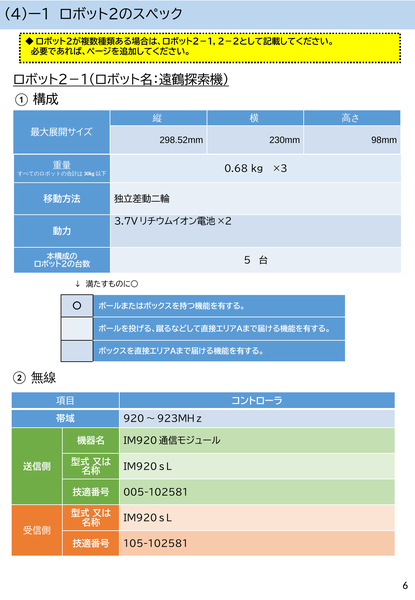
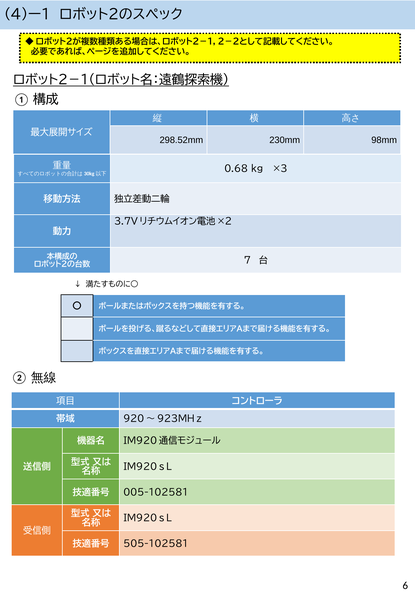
5: 5 -> 7 (247, 260)
105-102581: 105-102581 -> 505-102581 (156, 543)
